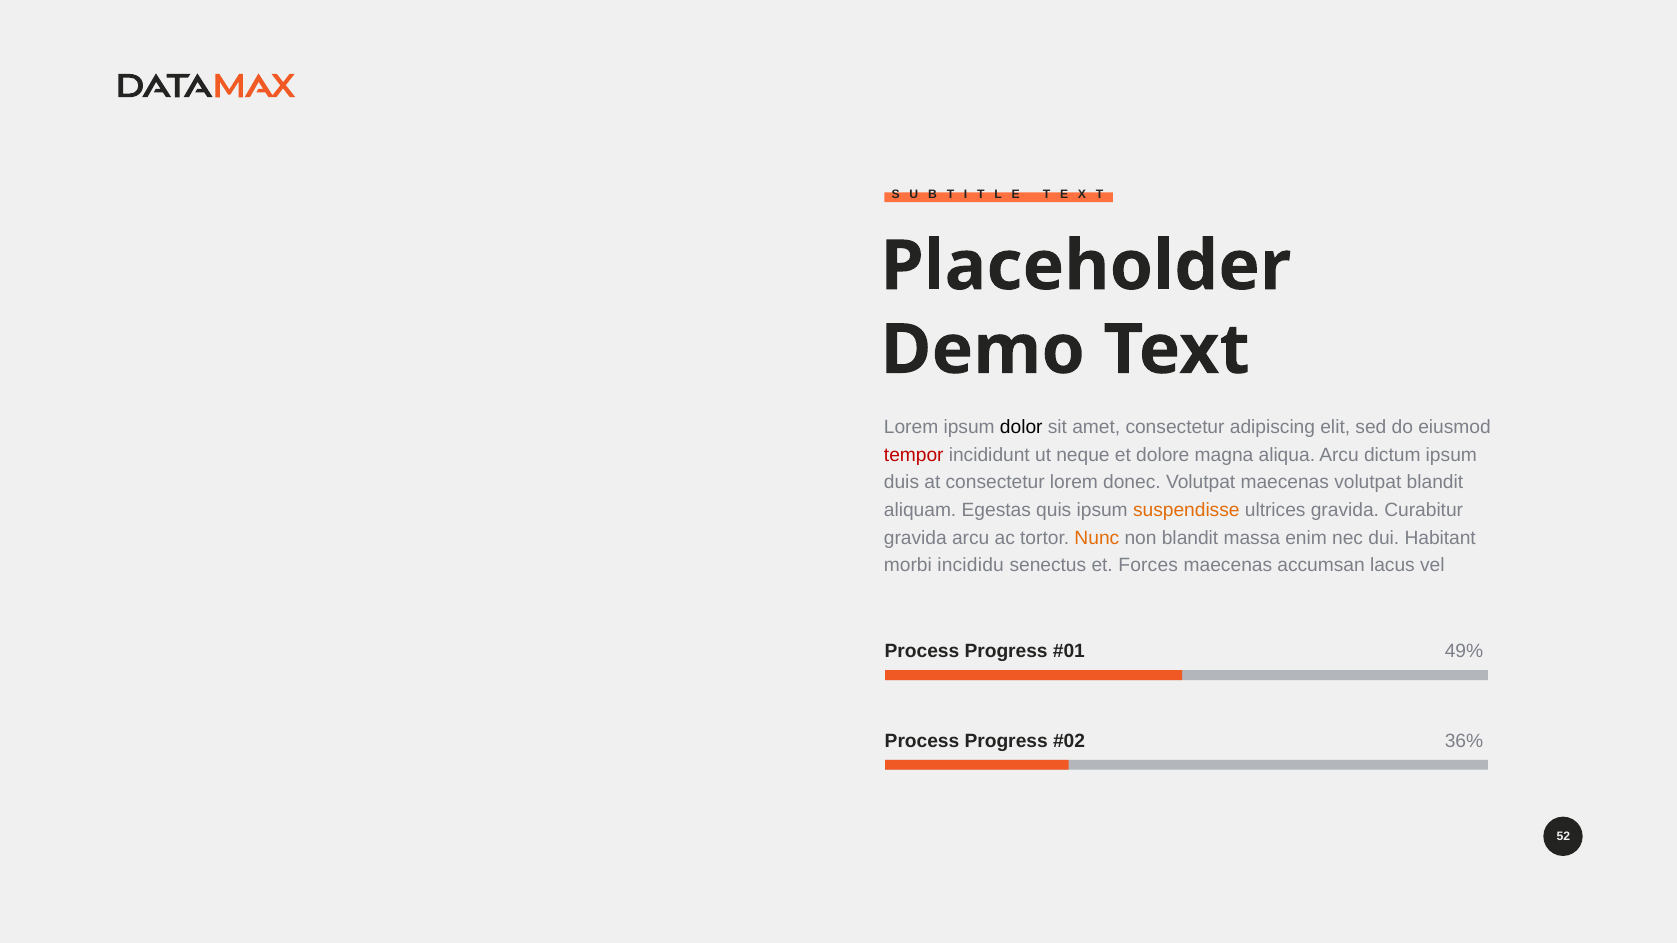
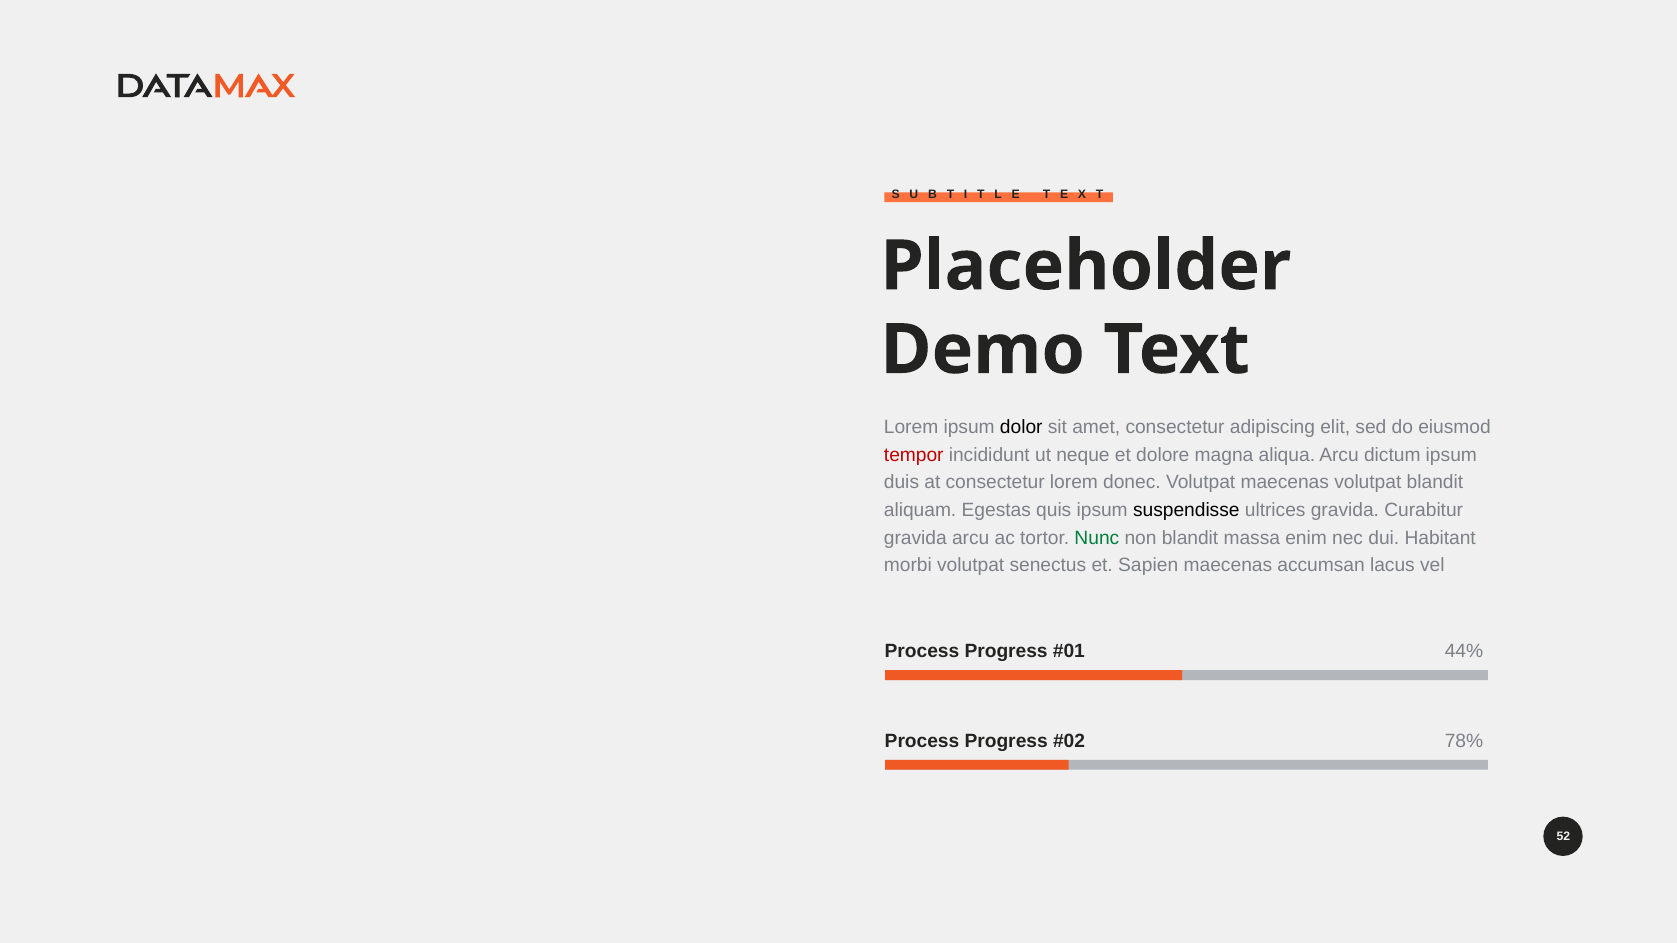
suspendisse colour: orange -> black (1186, 510)
Nunc colour: orange -> green (1097, 538)
morbi incididu: incididu -> volutpat (971, 566)
Forces: Forces -> Sapien (1148, 566)
49%: 49% -> 44% (1464, 652)
36%: 36% -> 78% (1464, 741)
